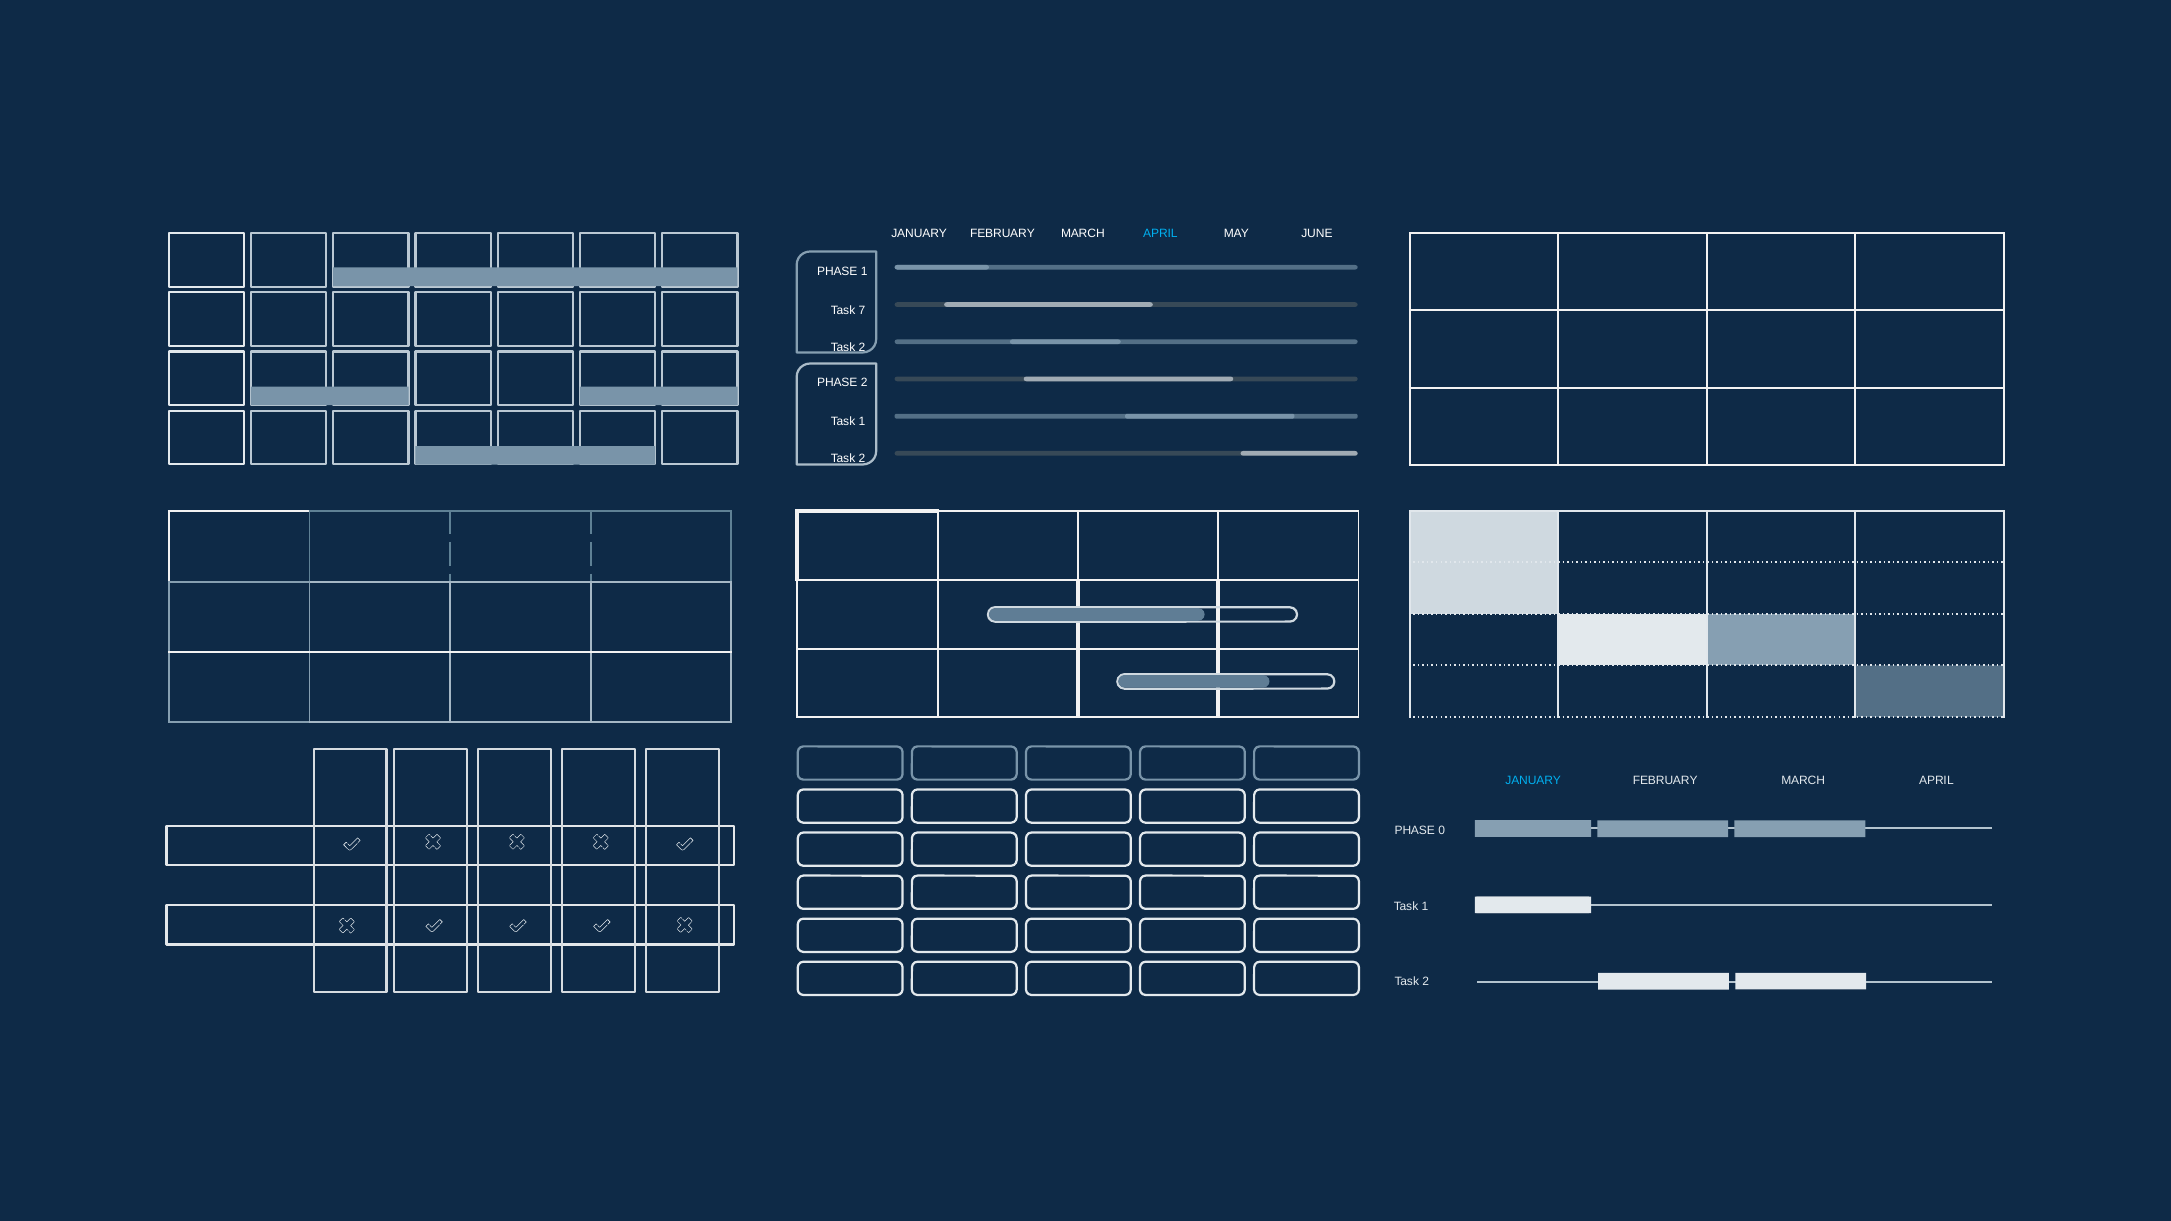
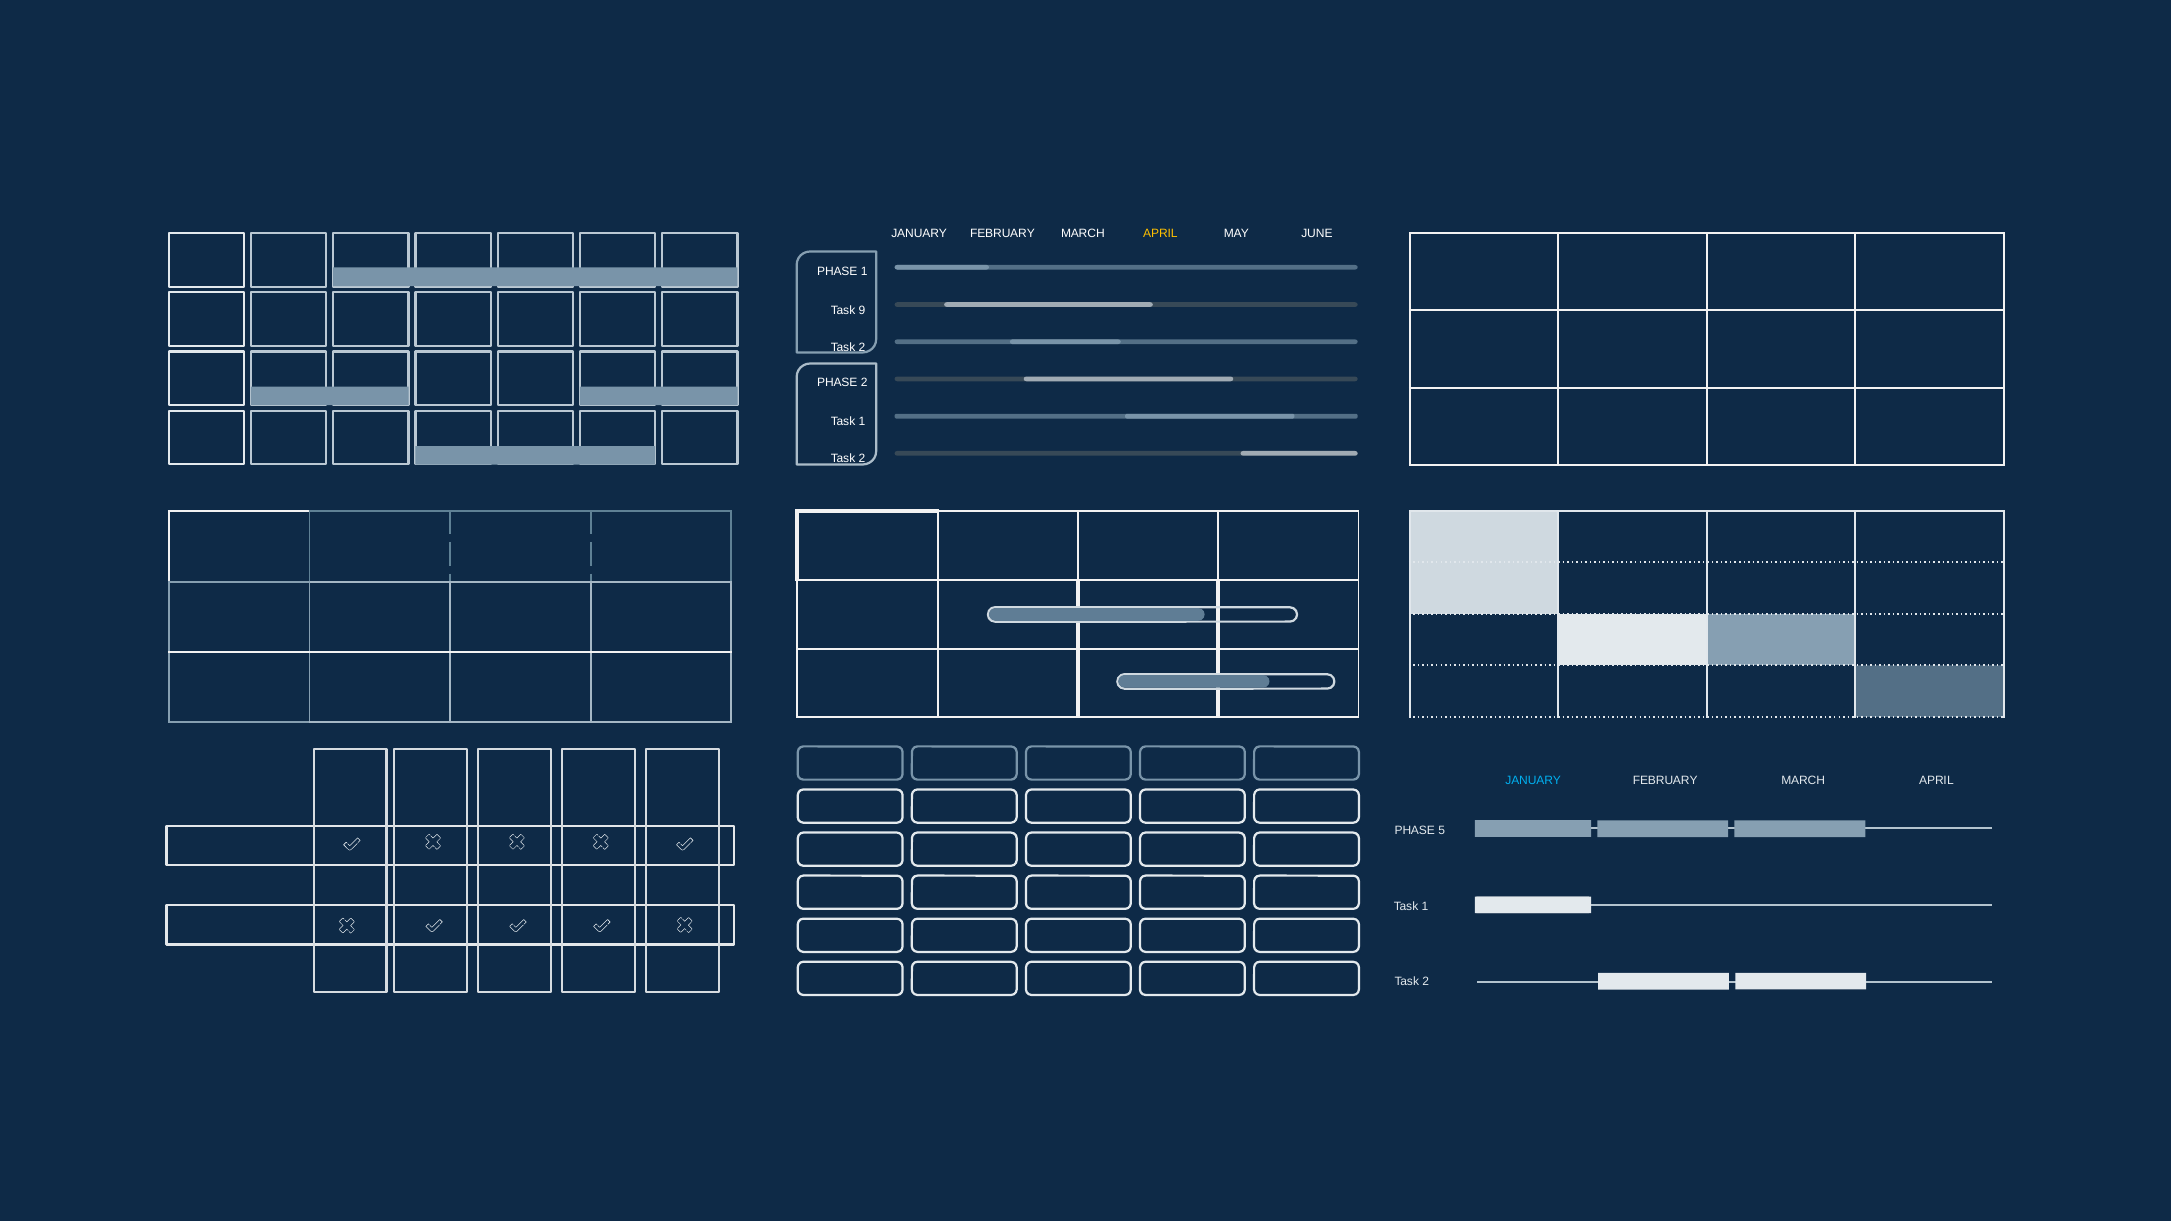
APRIL colour: light blue -> yellow (1160, 234)
7: 7 -> 9 (862, 310)
0: 0 -> 5 (1442, 831)
